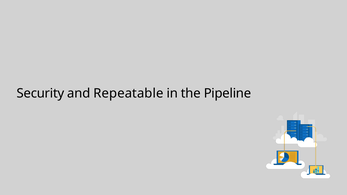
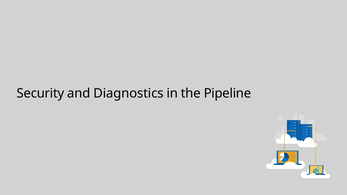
Repeatable: Repeatable -> Diagnostics (129, 93)
